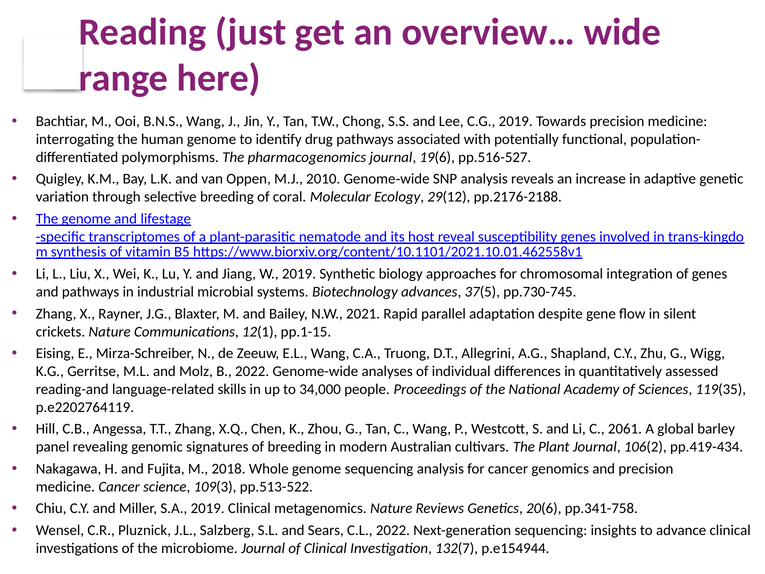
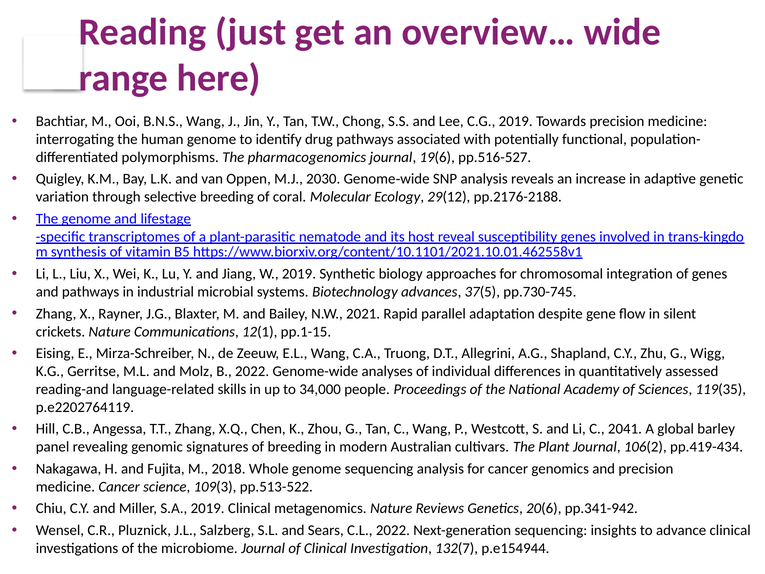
2010: 2010 -> 2030 (323, 179)
2061: 2061 -> 2041 (625, 429)
pp.341-758: pp.341-758 -> pp.341-942 (601, 508)
